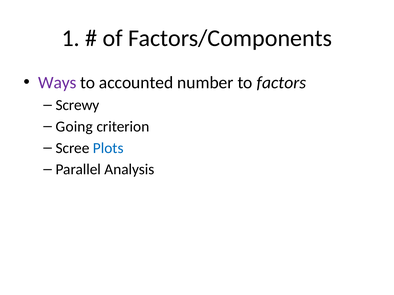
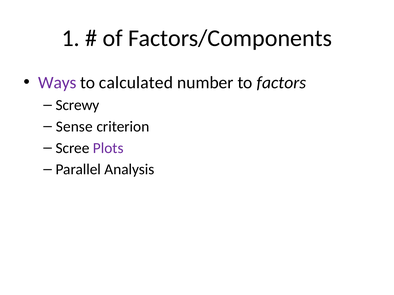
accounted: accounted -> calculated (136, 83)
Going: Going -> Sense (74, 127)
Plots colour: blue -> purple (108, 148)
